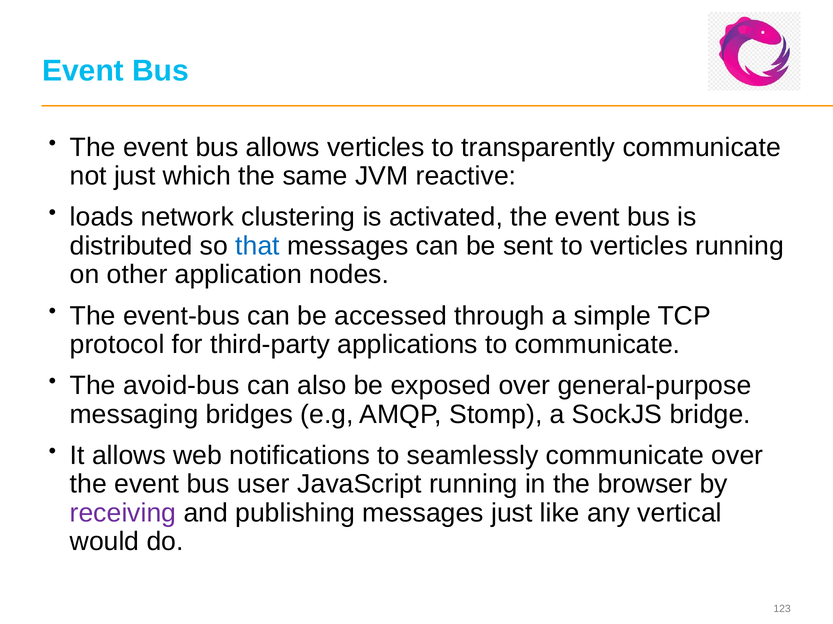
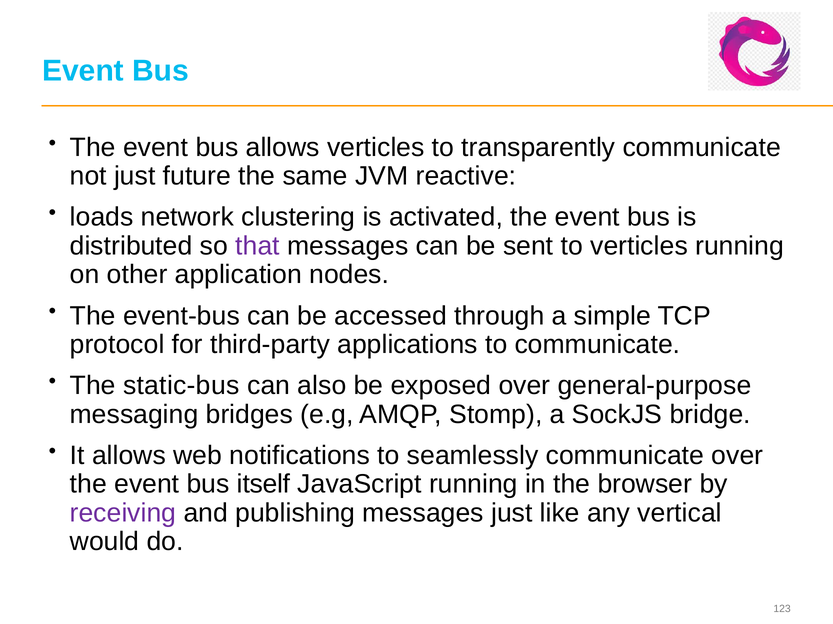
which: which -> future (197, 176)
that colour: blue -> purple (258, 246)
avoid-bus: avoid-bus -> static-bus (181, 386)
user: user -> itself (264, 485)
